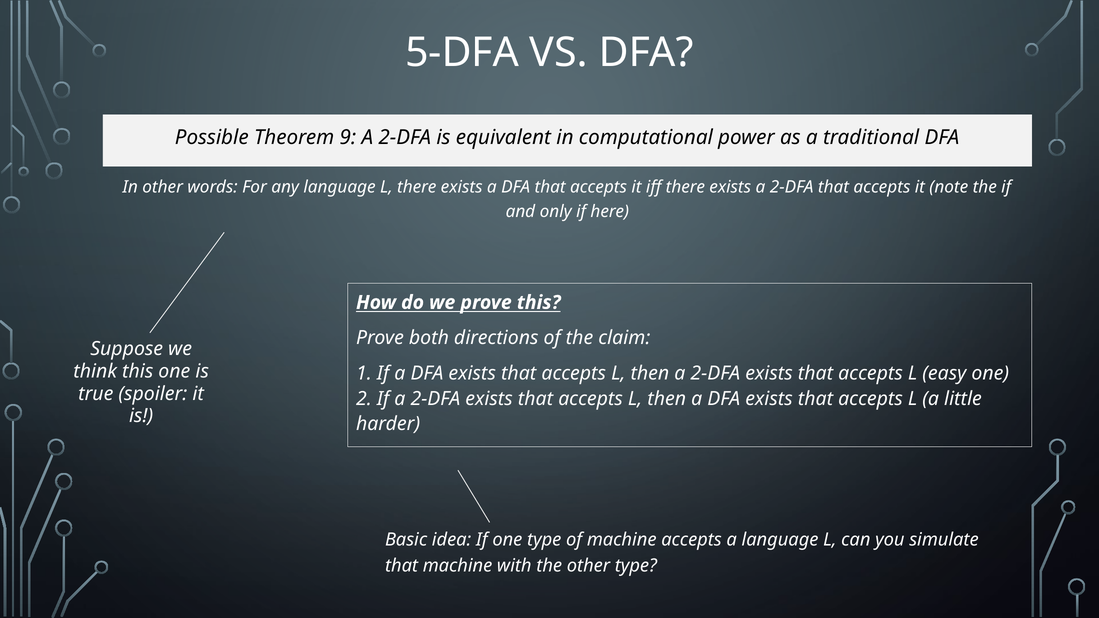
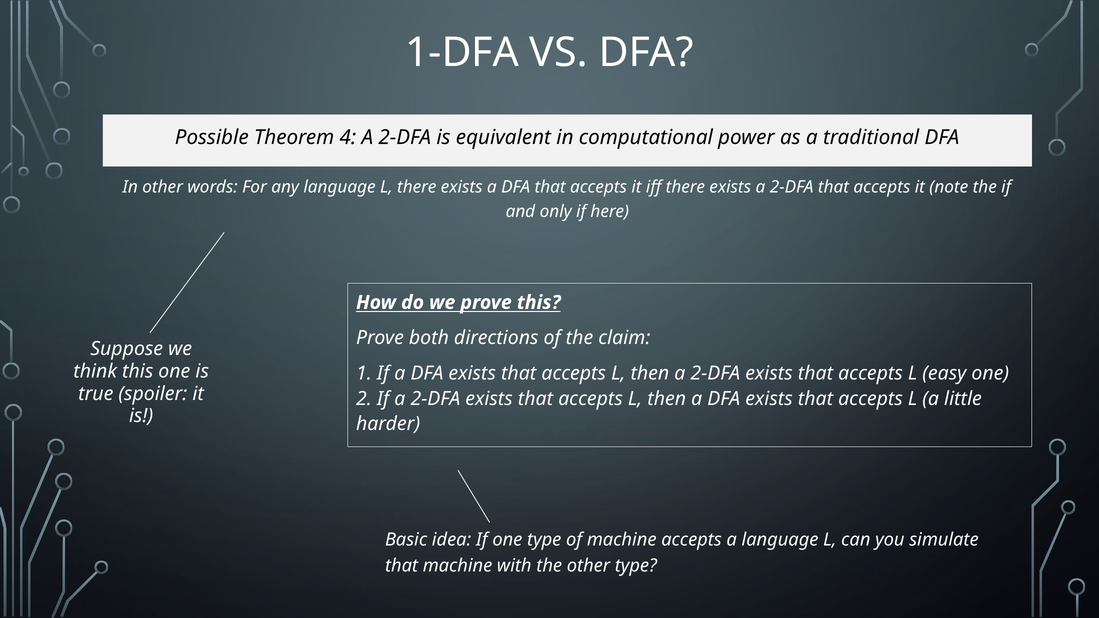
5-DFA: 5-DFA -> 1-DFA (462, 53)
9: 9 -> 4 (348, 137)
